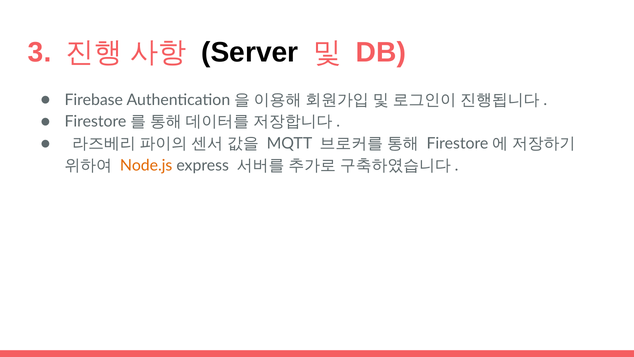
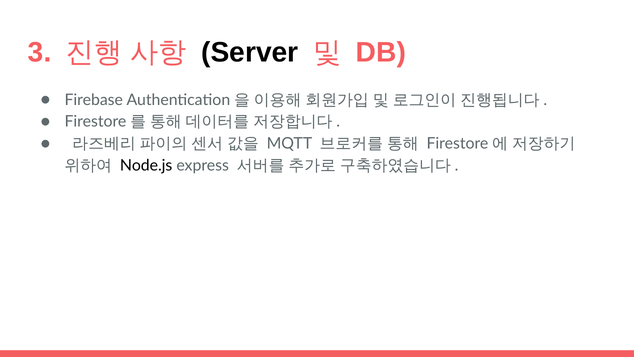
Node.js colour: orange -> black (146, 165)
